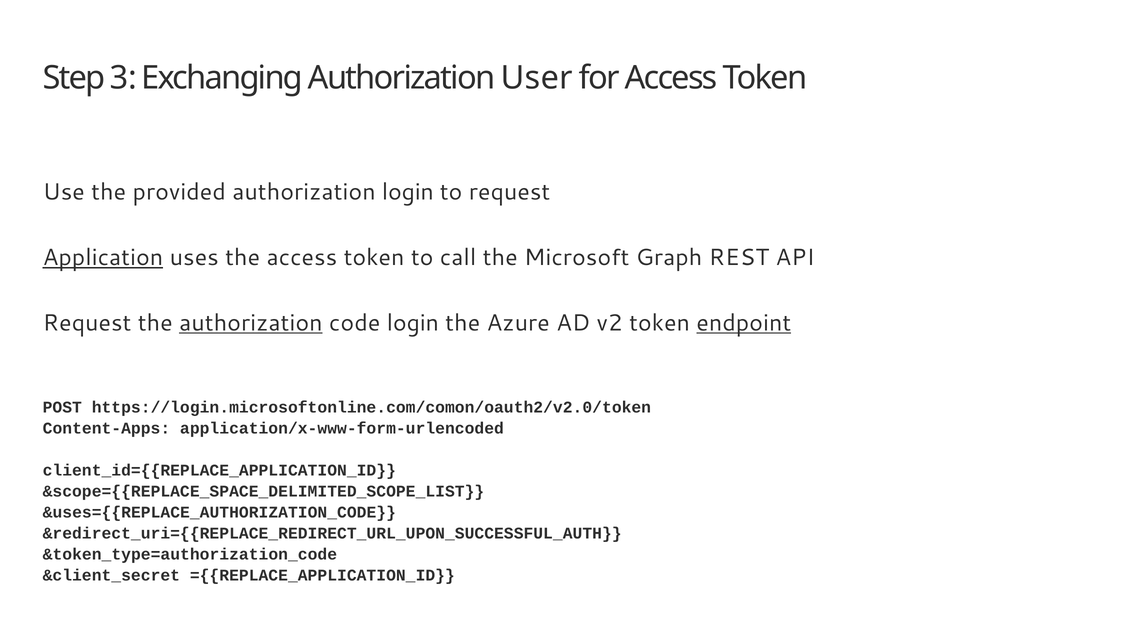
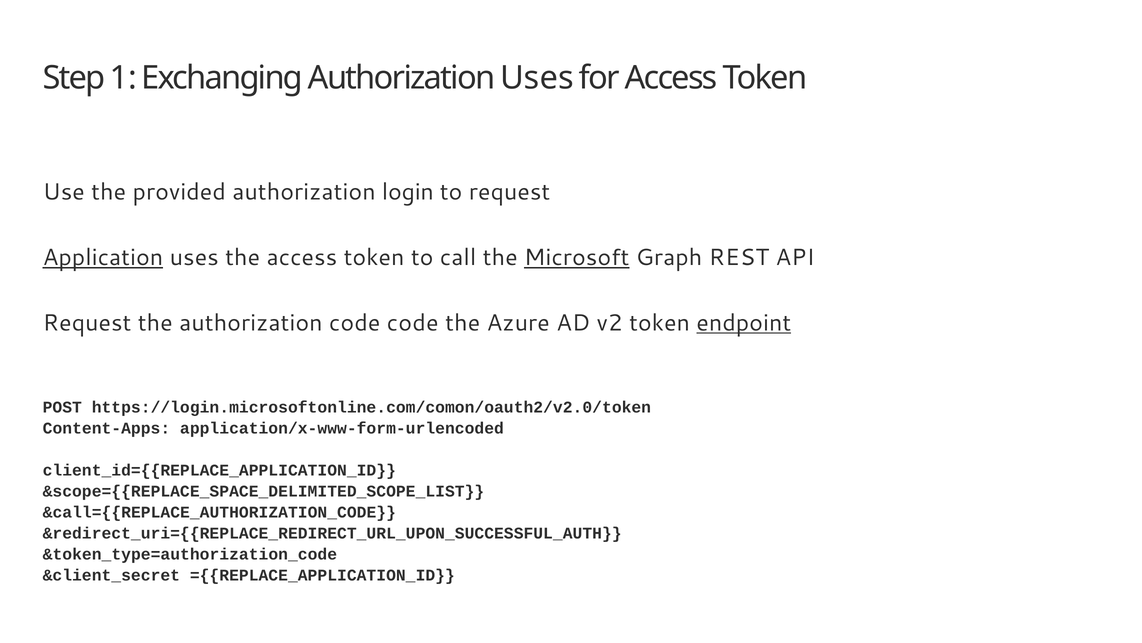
3: 3 -> 1 (124, 78)
Authorization User: User -> Uses (537, 78)
Microsoft underline: none -> present (577, 257)
authorization underline: present -> none (251, 323)
code login: login -> code (413, 323)
&uses={{REPLACE_AUTHORIZATION_CODE: &uses={{REPLACE_AUTHORIZATION_CODE -> &call={{REPLACE_AUTHORIZATION_CODE (219, 512)
